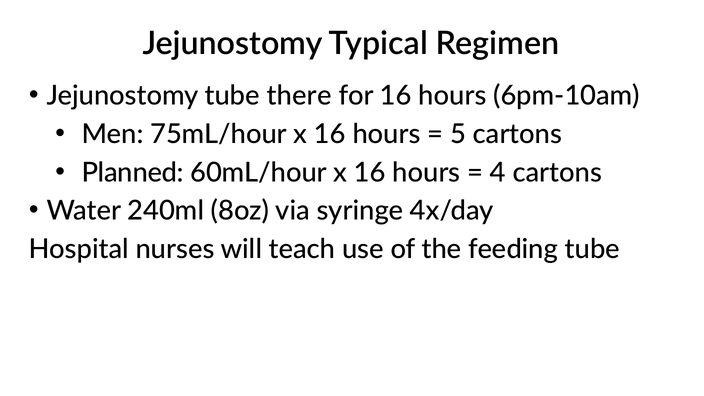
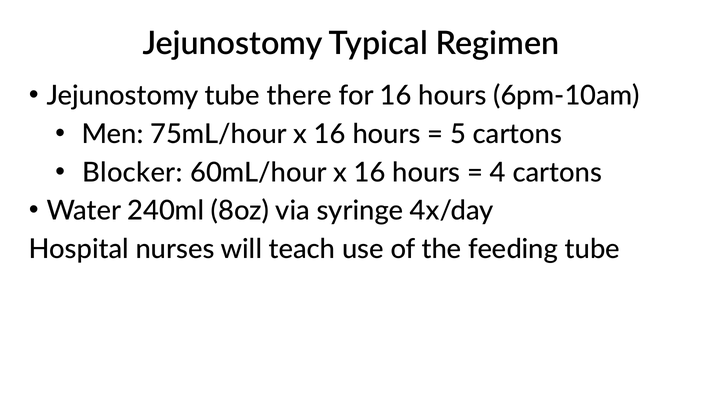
Planned: Planned -> Blocker (132, 173)
